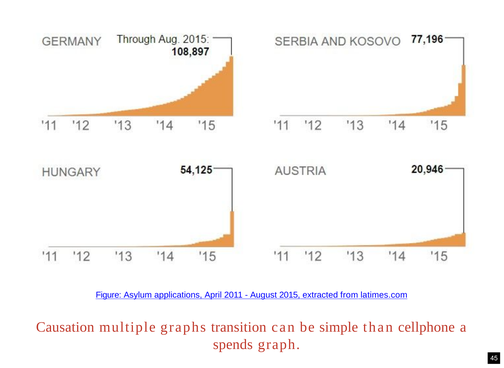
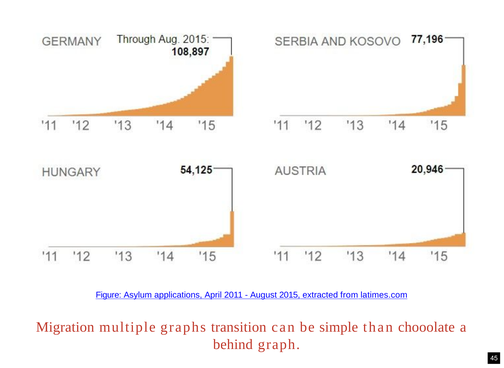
Causation: Causation -> Migration (65, 327)
cellphone: cellphone -> chooolate (426, 327)
spends: spends -> behind (233, 344)
